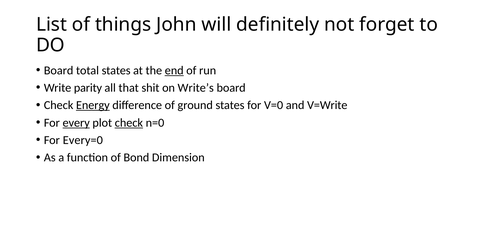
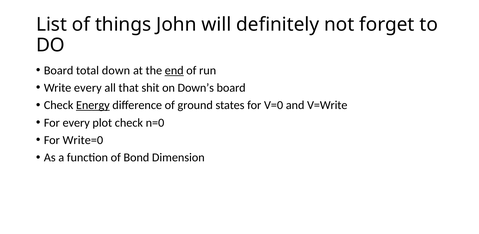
total states: states -> down (116, 70)
Write parity: parity -> every (88, 88)
Write’s: Write’s -> Down’s (196, 88)
every underline: present -> none (76, 123)
check underline: present -> none (129, 123)
Every=0: Every=0 -> Write=0 (83, 140)
